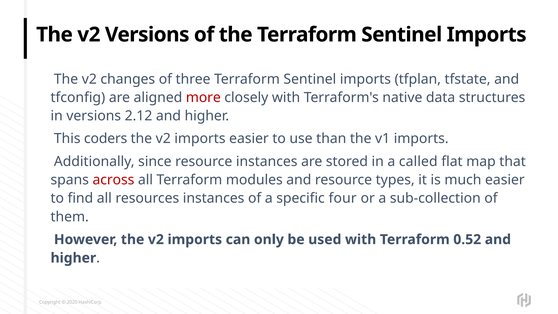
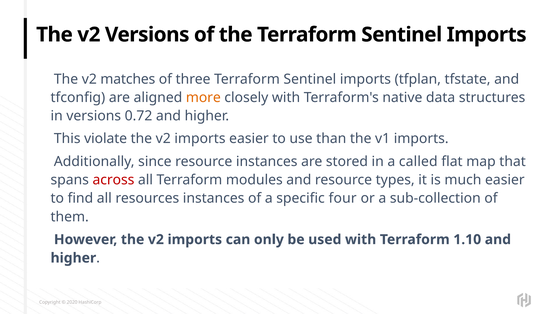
changes: changes -> matches (128, 79)
more colour: red -> orange (203, 97)
2.12: 2.12 -> 0.72 (139, 116)
coders: coders -> violate (106, 139)
0.52: 0.52 -> 1.10 (467, 239)
